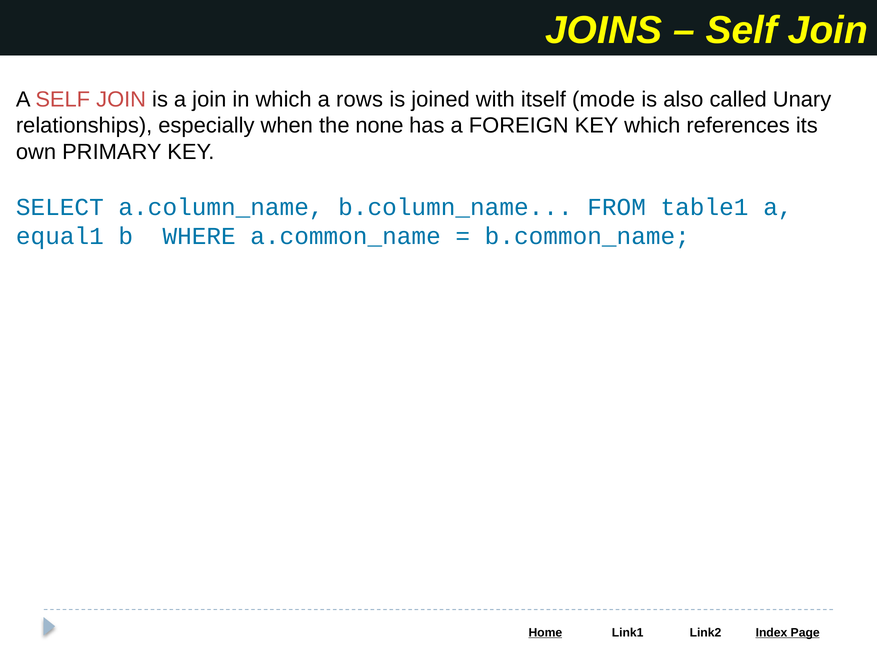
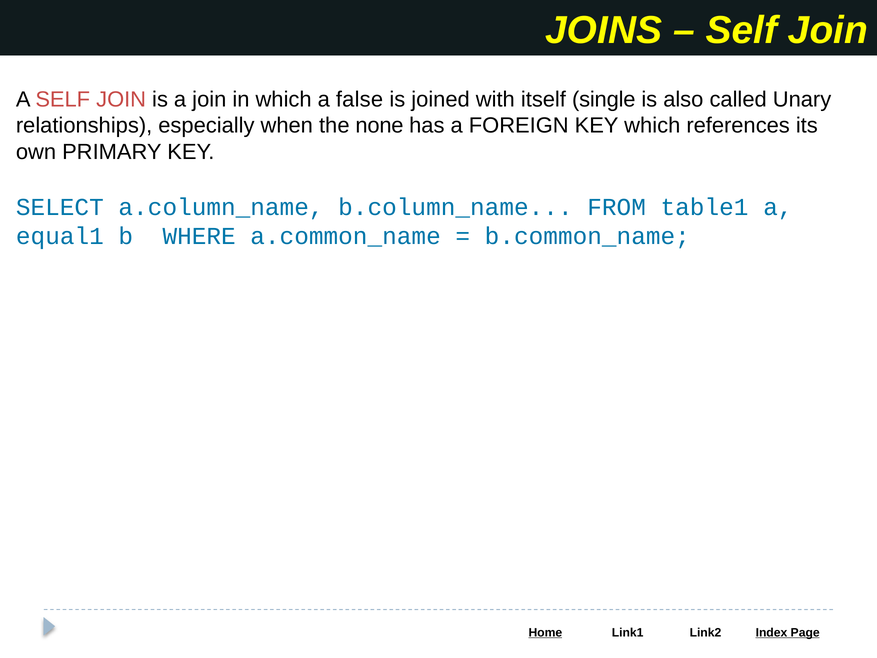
rows: rows -> false (360, 99)
mode: mode -> single (604, 99)
